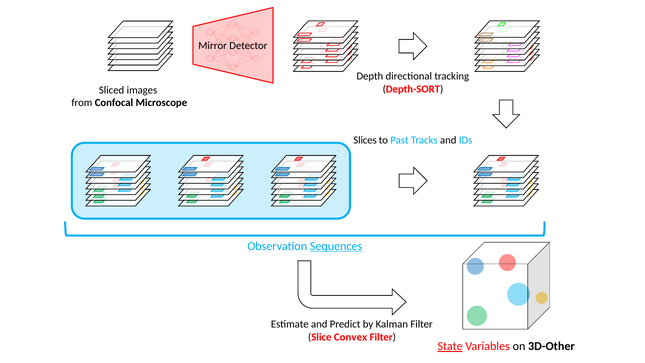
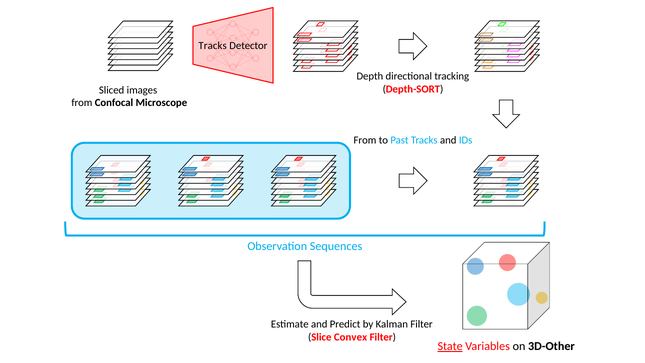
Mirror: Mirror -> Tracks (213, 46)
Slices: Slices -> From (365, 140)
Sequences underline: present -> none (336, 246)
